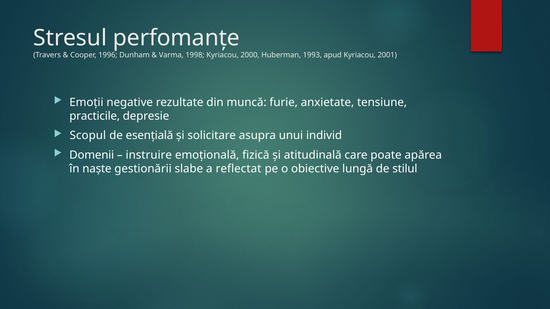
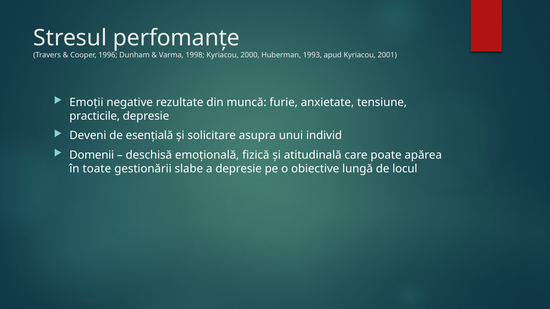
Scopul: Scopul -> Deveni (88, 136)
instruire: instruire -> deschisă (149, 155)
naște: naște -> toate (97, 169)
a reflectat: reflectat -> depresie (239, 169)
stilul: stilul -> locul (405, 169)
